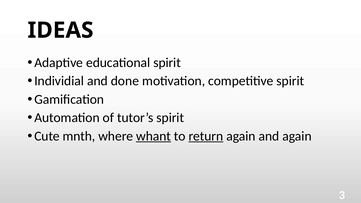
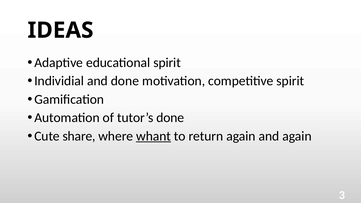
tutor’s spirit: spirit -> done (170, 118)
mnth: mnth -> share (79, 136)
return underline: present -> none (206, 136)
